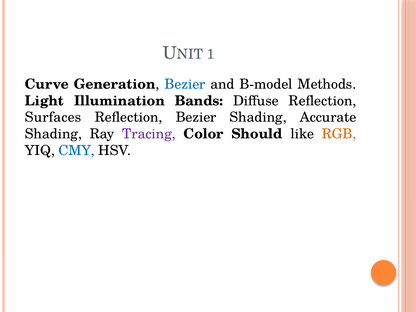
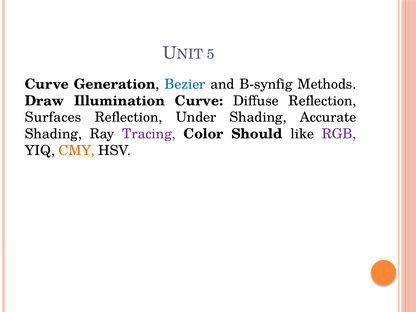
1: 1 -> 5 (211, 54)
B-model: B-model -> B-synfig (266, 84)
Light: Light -> Draw (44, 101)
Illumination Bands: Bands -> Curve (199, 101)
Reflection Bezier: Bezier -> Under (196, 117)
RGB colour: orange -> purple (339, 134)
CMY colour: blue -> orange (77, 151)
